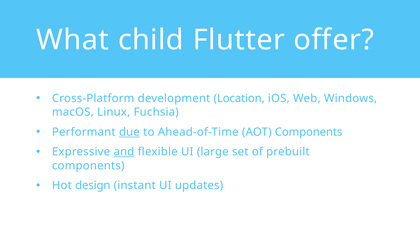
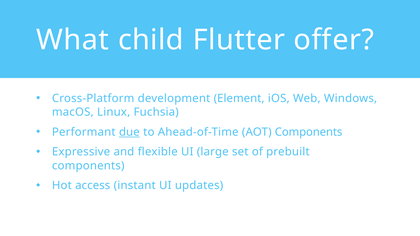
Location: Location -> Element (239, 98)
and underline: present -> none (124, 152)
design: design -> access (93, 186)
